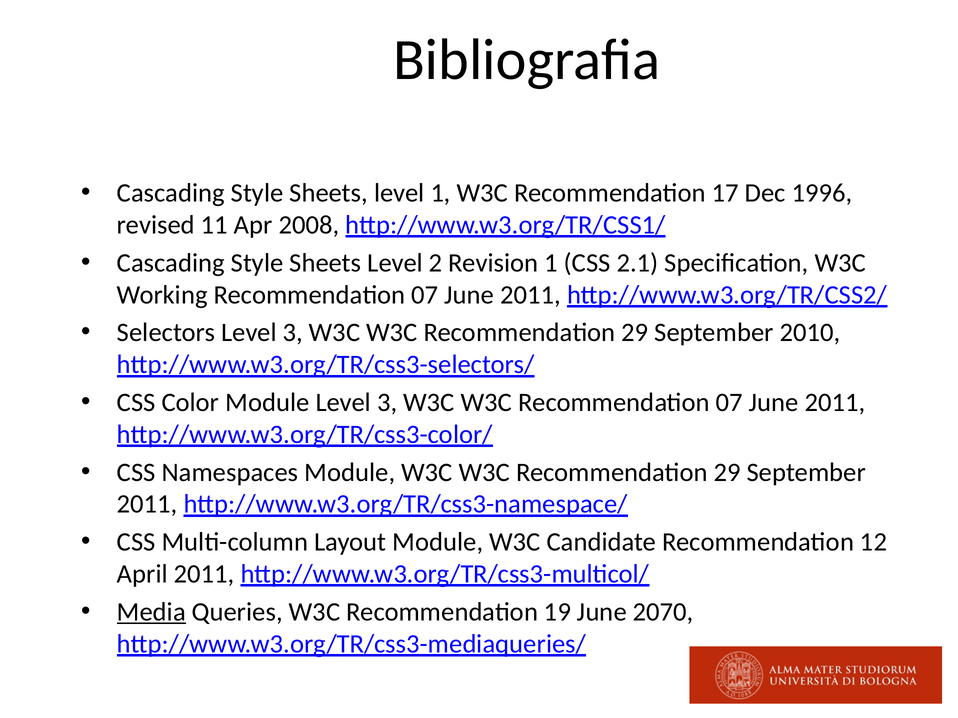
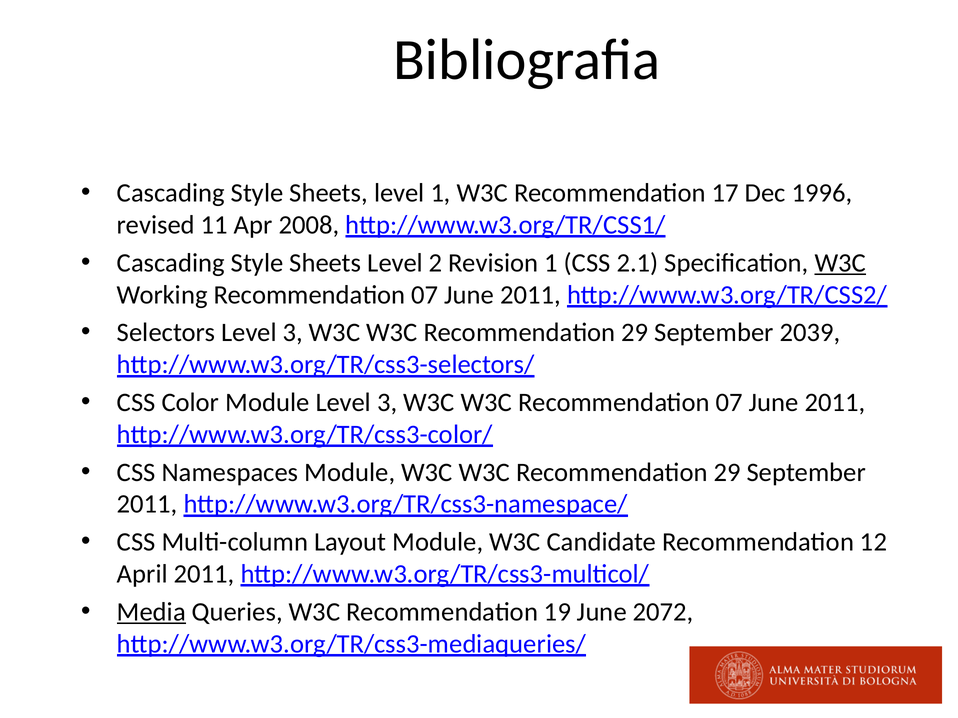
W3C underline: none -> present (840, 263)
2010: 2010 -> 2039 (810, 333)
2070: 2070 -> 2072 (663, 612)
